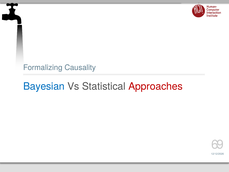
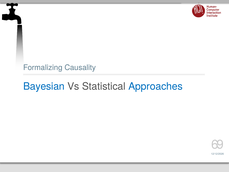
Approaches colour: red -> blue (156, 86)
